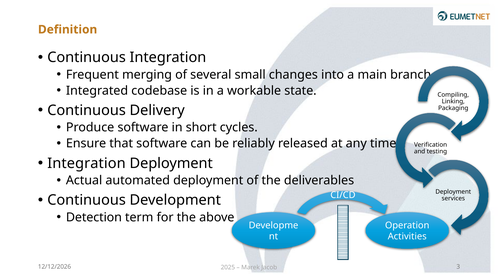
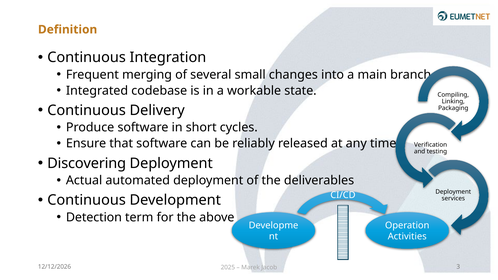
Integration: Integration -> Discovering (87, 163)
